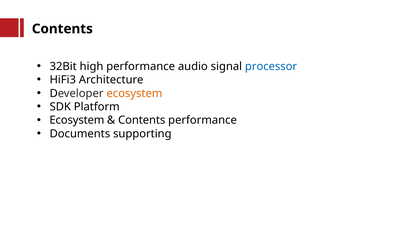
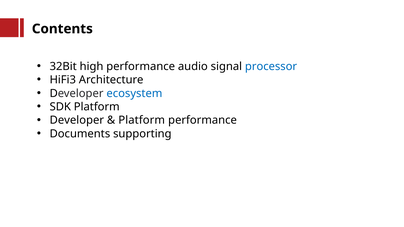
ecosystem colour: orange -> blue (134, 93)
Ecosystem: Ecosystem -> Developer (77, 120)
Contents: Contents -> Platform (142, 120)
